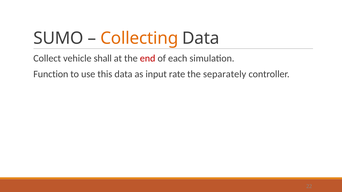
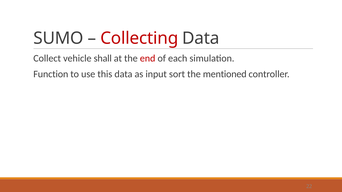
Collecting colour: orange -> red (139, 38)
rate: rate -> sort (177, 74)
separately: separately -> mentioned (225, 74)
